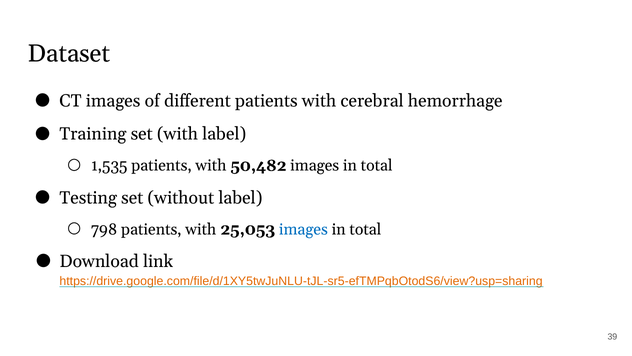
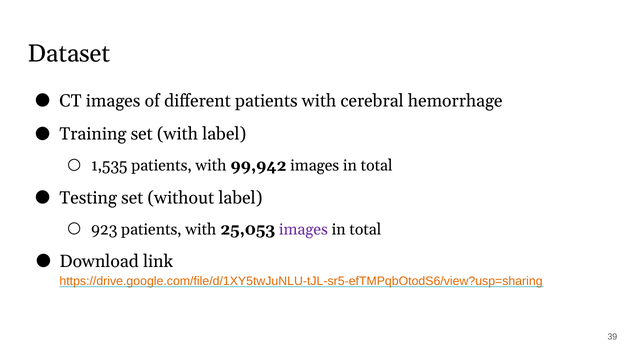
50,482: 50,482 -> 99,942 (258, 165)
798: 798 -> 923 (104, 229)
images colour: blue -> purple (303, 229)
